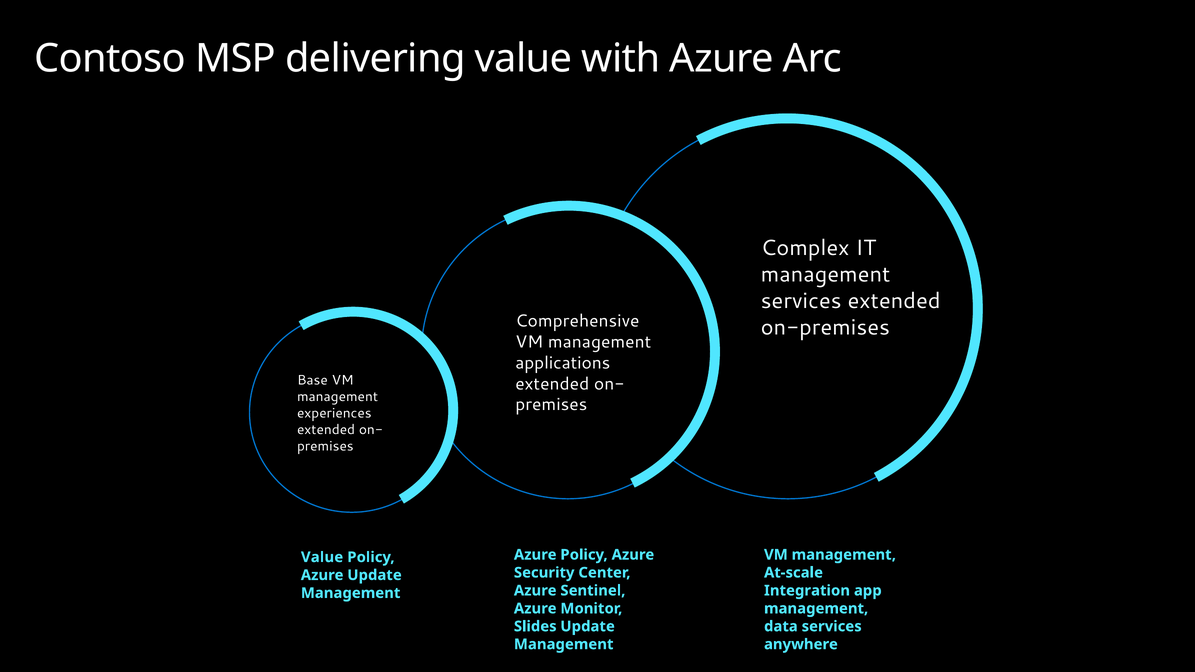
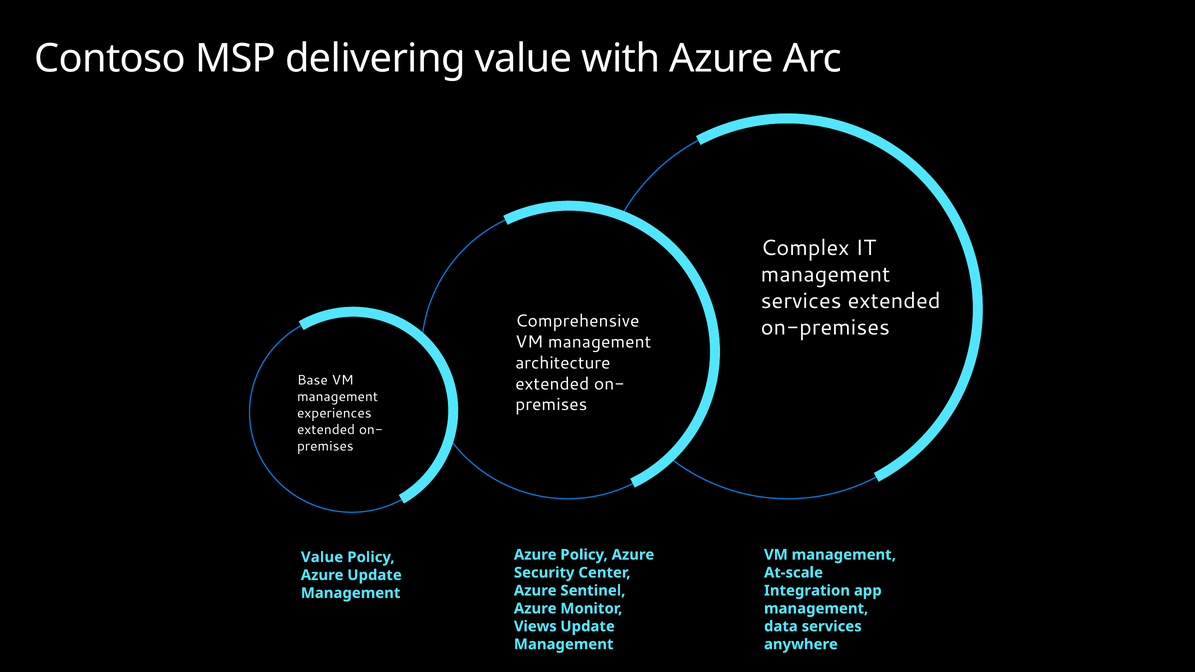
applications: applications -> architecture (563, 363)
Slides: Slides -> Views (535, 627)
